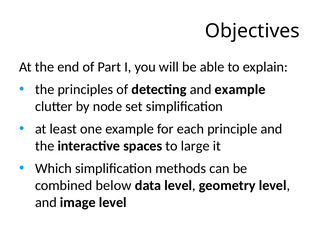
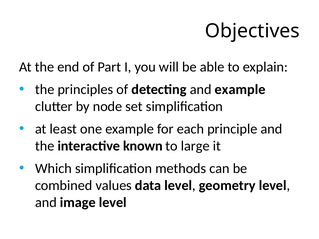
spaces: spaces -> known (143, 146)
below: below -> values (114, 186)
